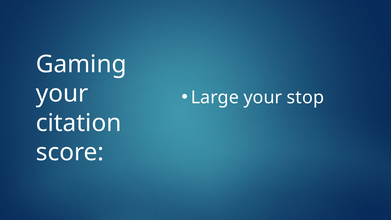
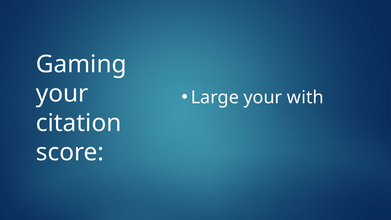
stop: stop -> with (305, 97)
